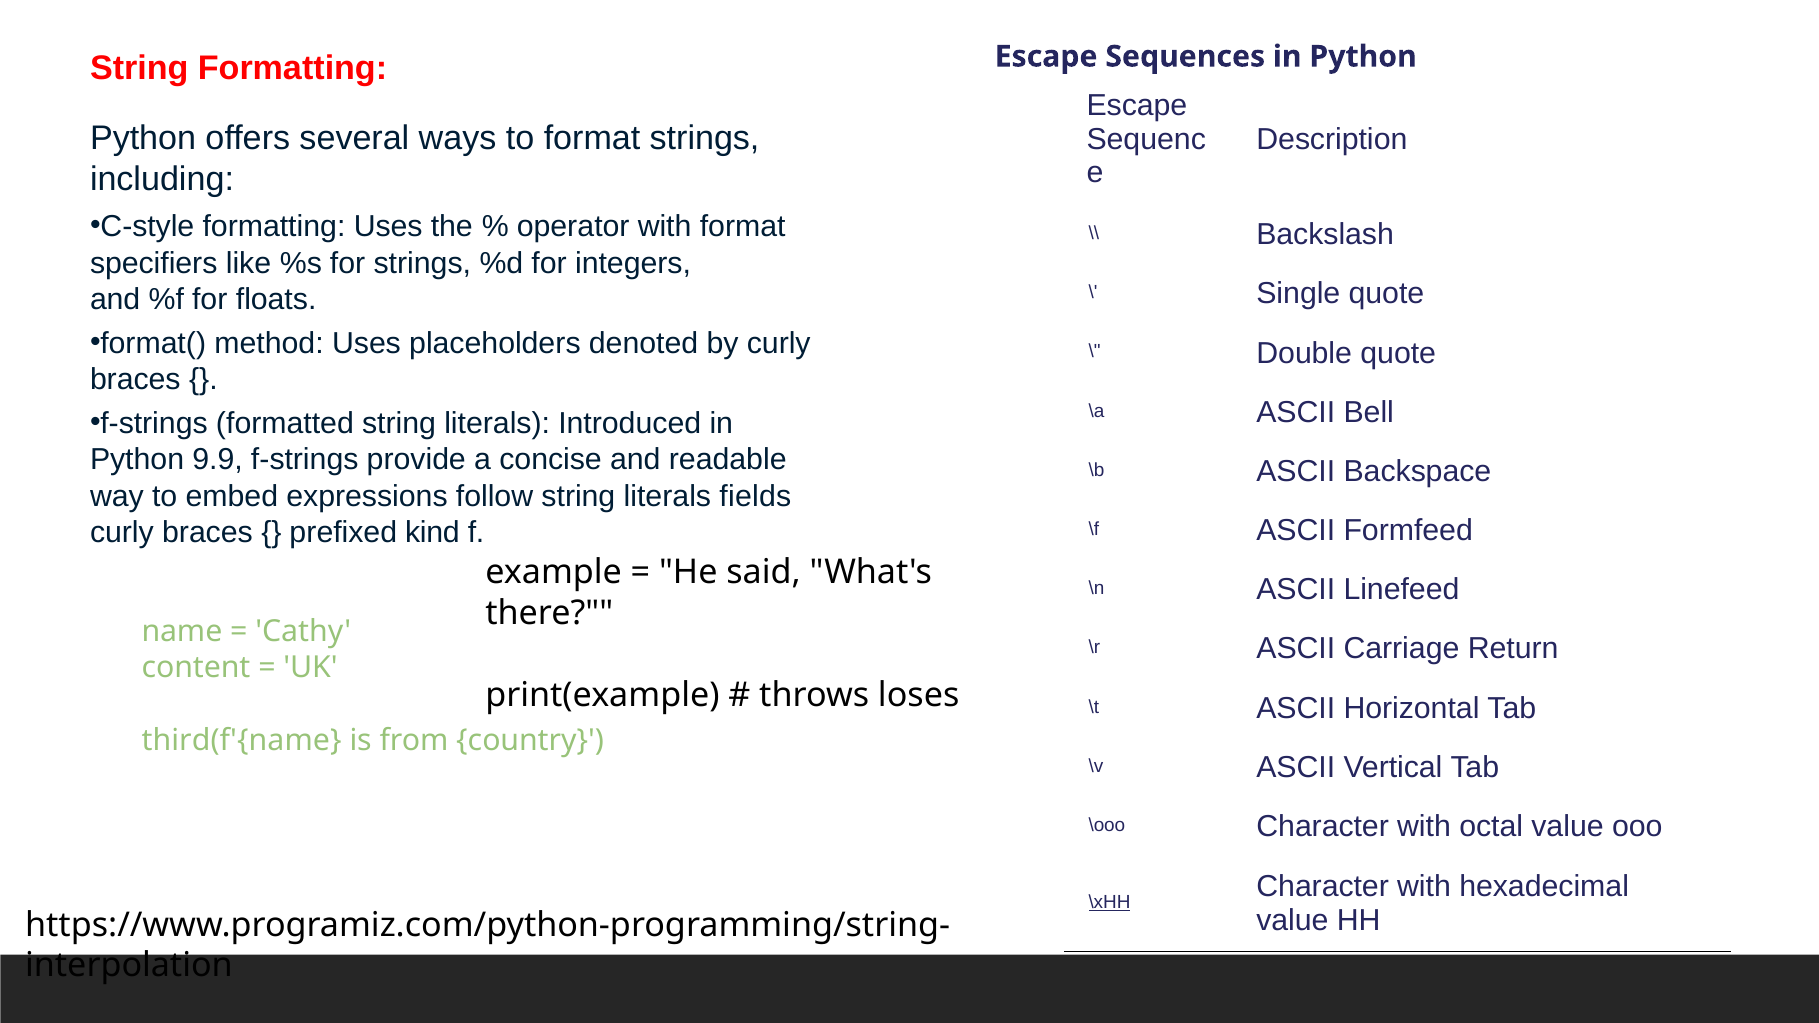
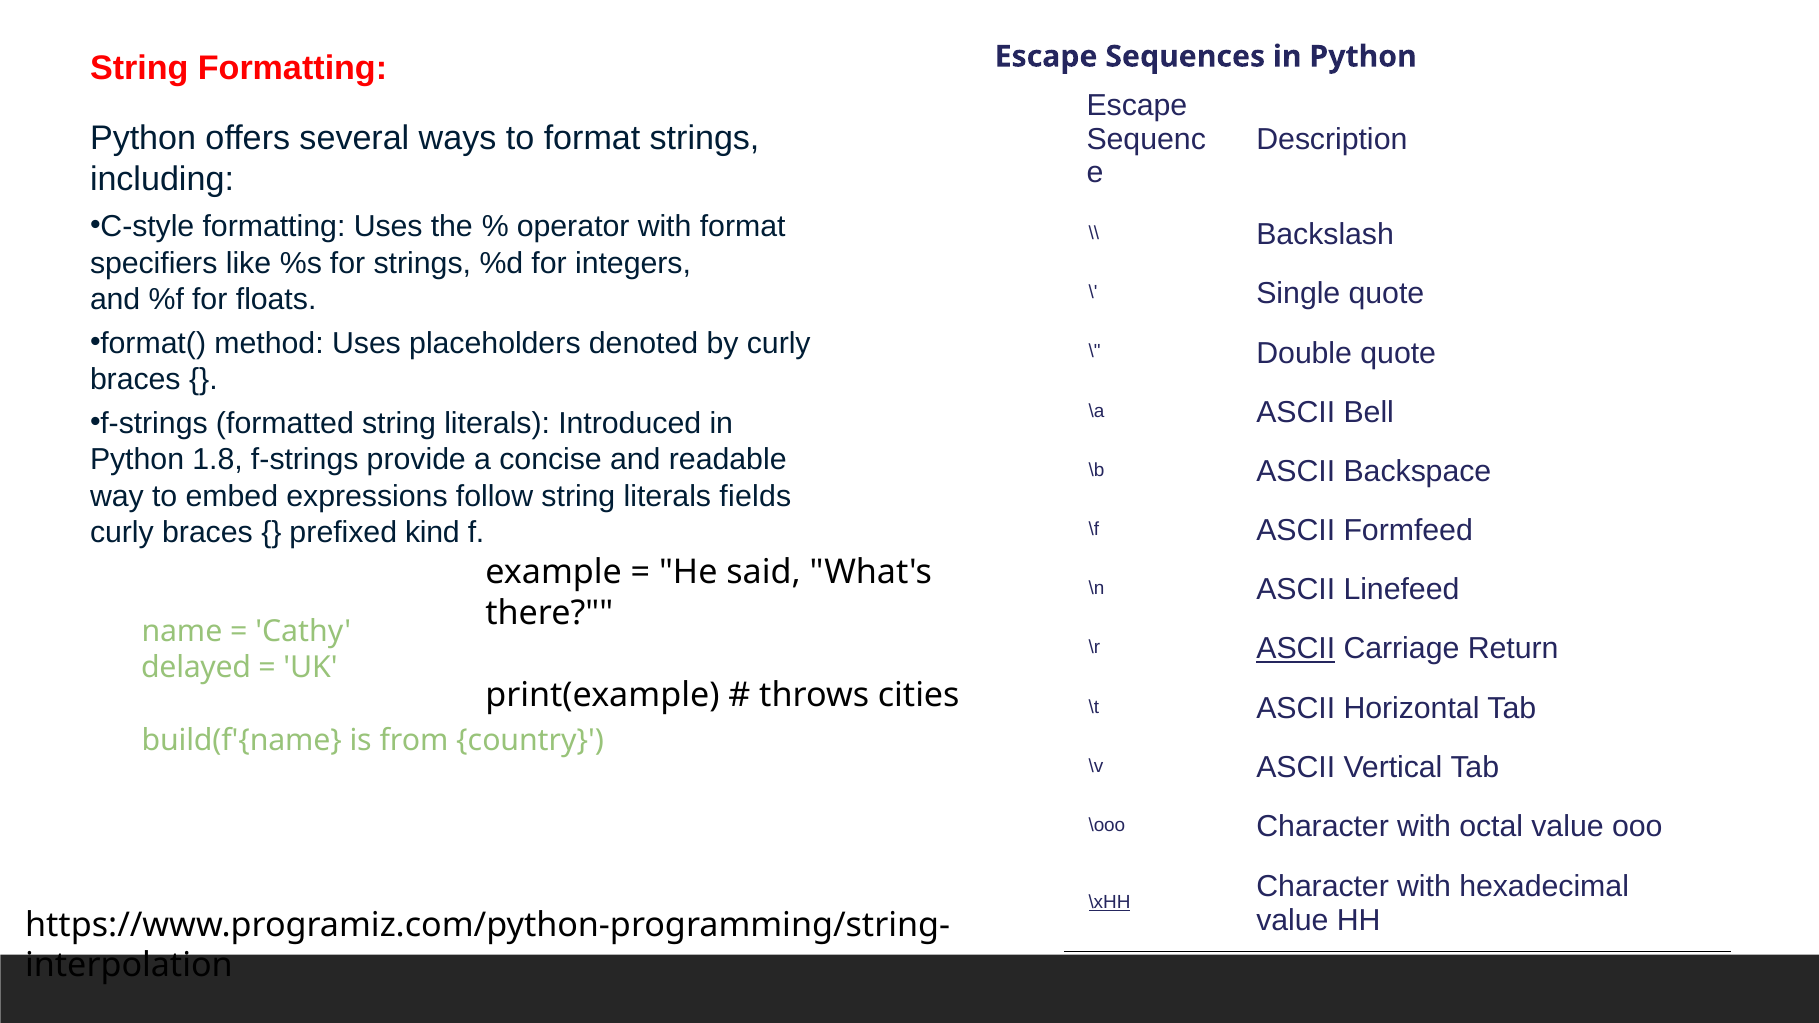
9.9: 9.9 -> 1.8 (218, 460)
ASCII underline: none -> present (1296, 649)
content: content -> delayed (196, 668)
loses: loses -> cities (919, 696)
third(f'{name: third(f'{name -> build(f'{name (242, 740)
